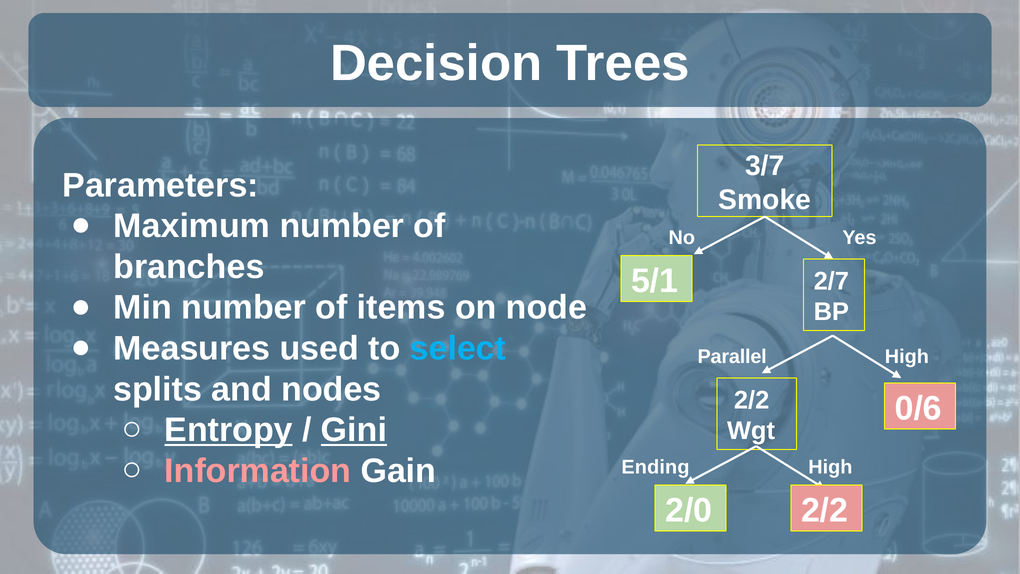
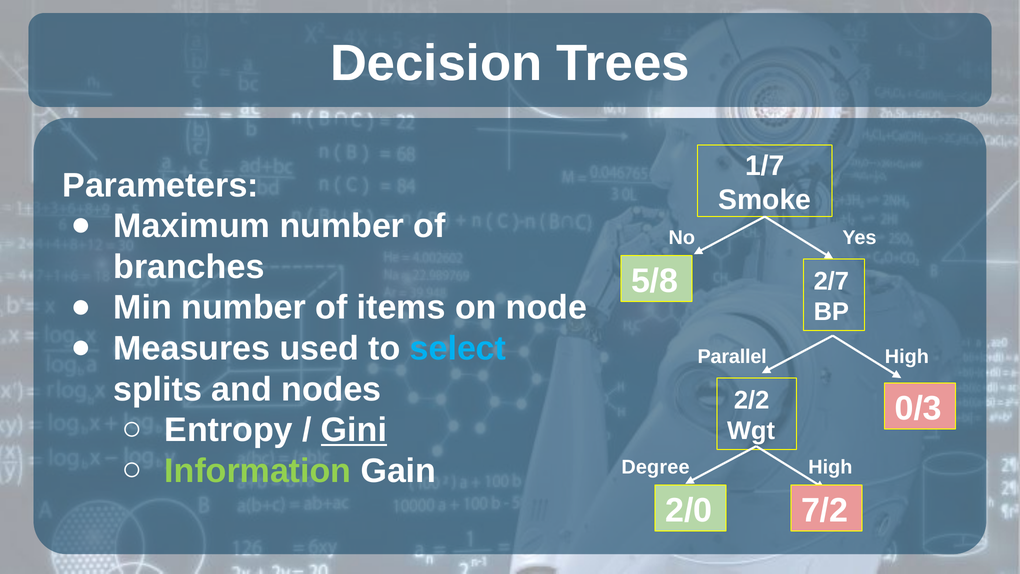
3/7: 3/7 -> 1/7 (765, 166)
5/1: 5/1 -> 5/8 (655, 281)
0/6: 0/6 -> 0/3 (918, 408)
Entropy underline: present -> none (229, 430)
Information colour: pink -> light green (258, 471)
Ending: Ending -> Degree (655, 467)
2/0 2/2: 2/2 -> 7/2 (825, 510)
